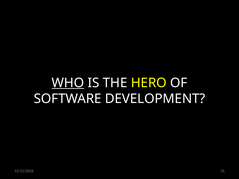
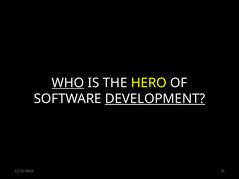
DEVELOPMENT underline: none -> present (155, 99)
